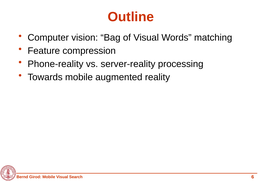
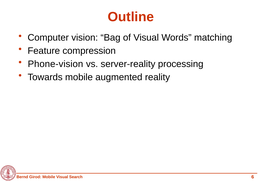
Phone-reality: Phone-reality -> Phone-vision (55, 64)
